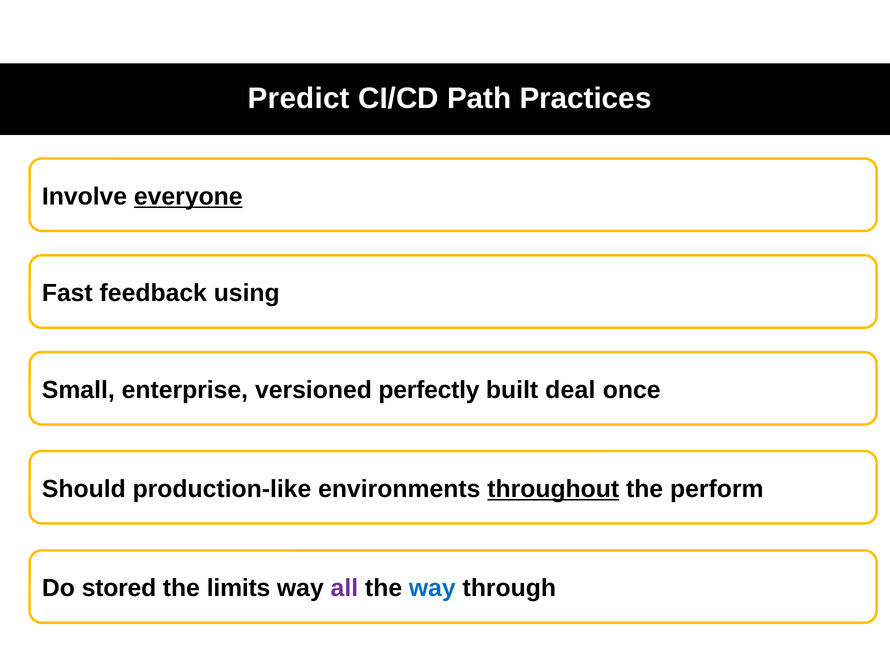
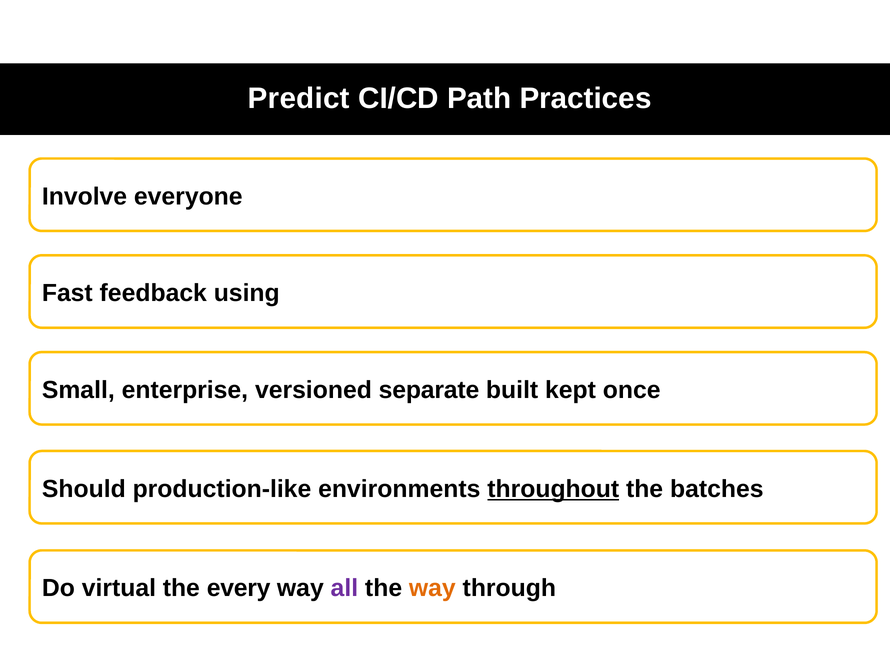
everyone underline: present -> none (188, 197)
perfectly: perfectly -> separate (429, 390)
deal: deal -> kept (570, 390)
perform: perform -> batches (717, 489)
stored: stored -> virtual (119, 589)
limits: limits -> every (239, 589)
way colour: blue -> orange (432, 589)
